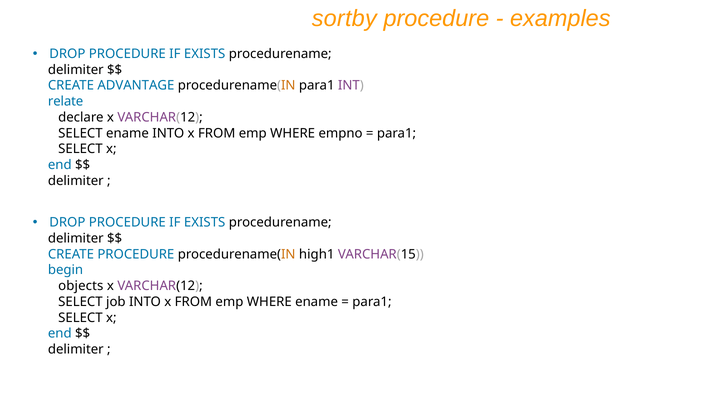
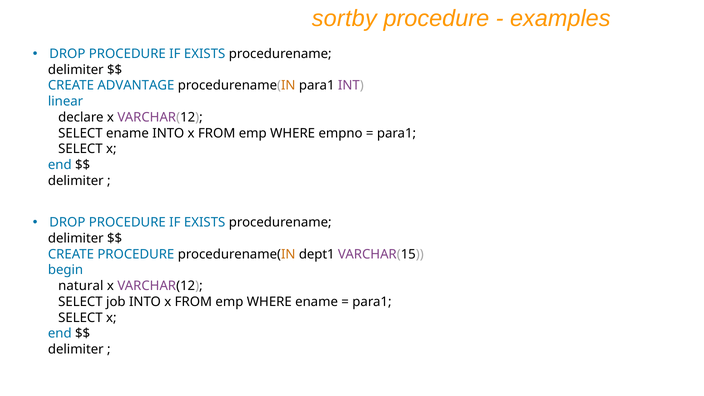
relate: relate -> linear (66, 101)
high1: high1 -> dept1 (317, 254)
objects: objects -> natural (81, 286)
